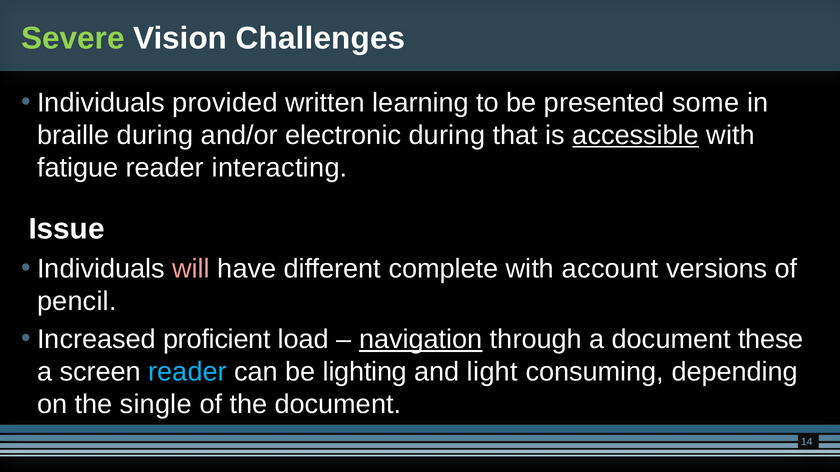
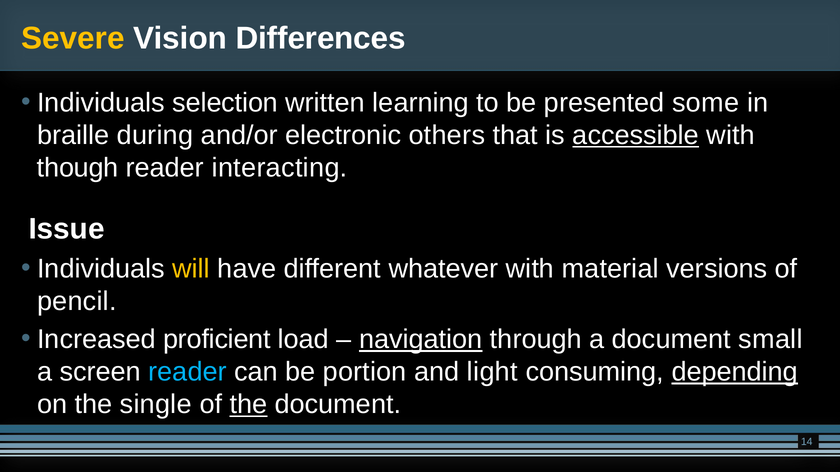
Severe colour: light green -> yellow (73, 38)
Challenges: Challenges -> Differences (321, 38)
provided: provided -> selection (225, 103)
electronic during: during -> others (447, 135)
fatigue: fatigue -> though (78, 168)
will colour: pink -> yellow (191, 269)
complete: complete -> whatever (444, 269)
account: account -> material (610, 269)
these: these -> small (770, 340)
lighting: lighting -> portion (365, 372)
depending underline: none -> present (735, 372)
the underline: none -> present (248, 405)
